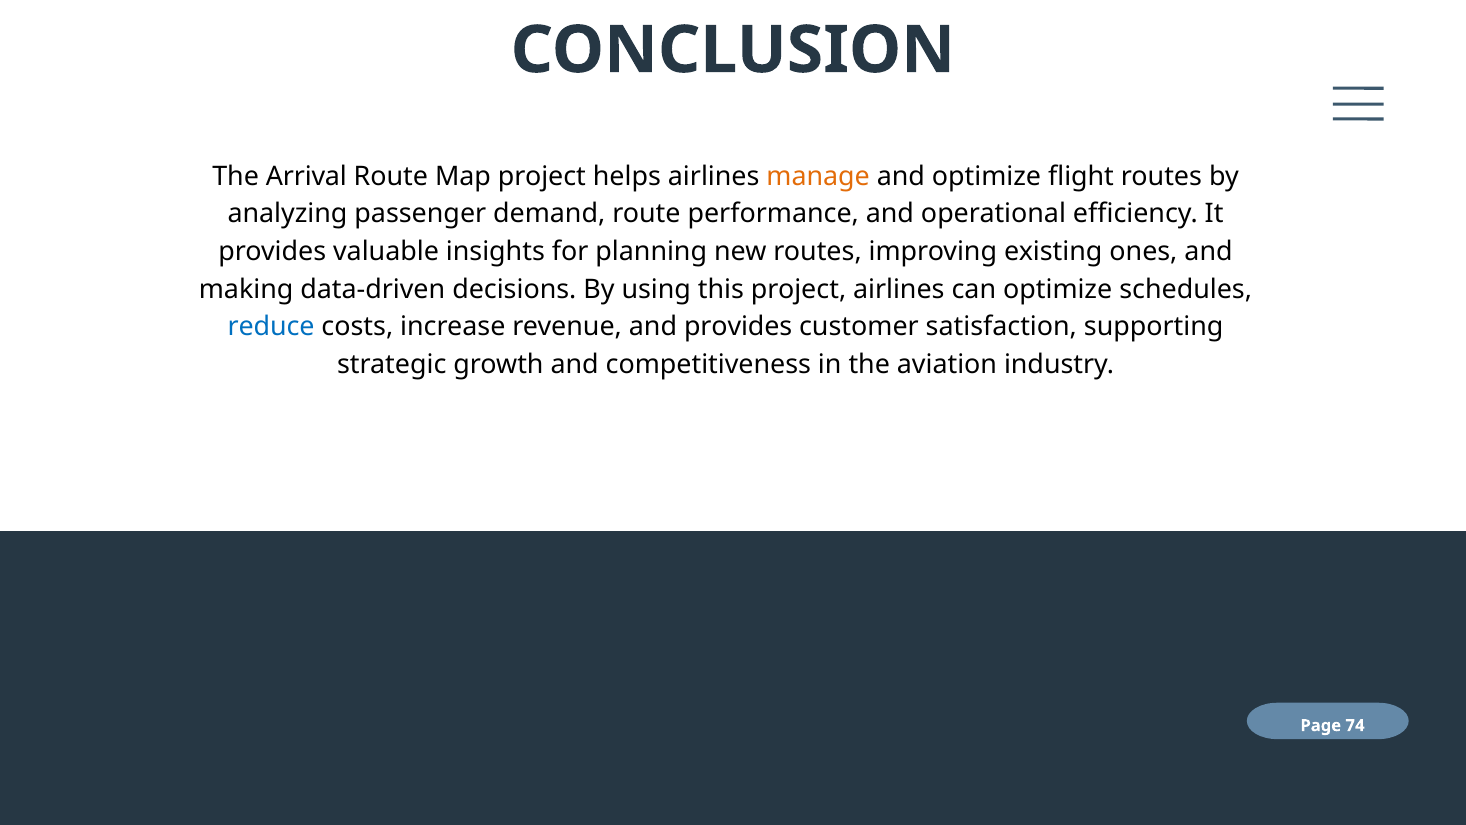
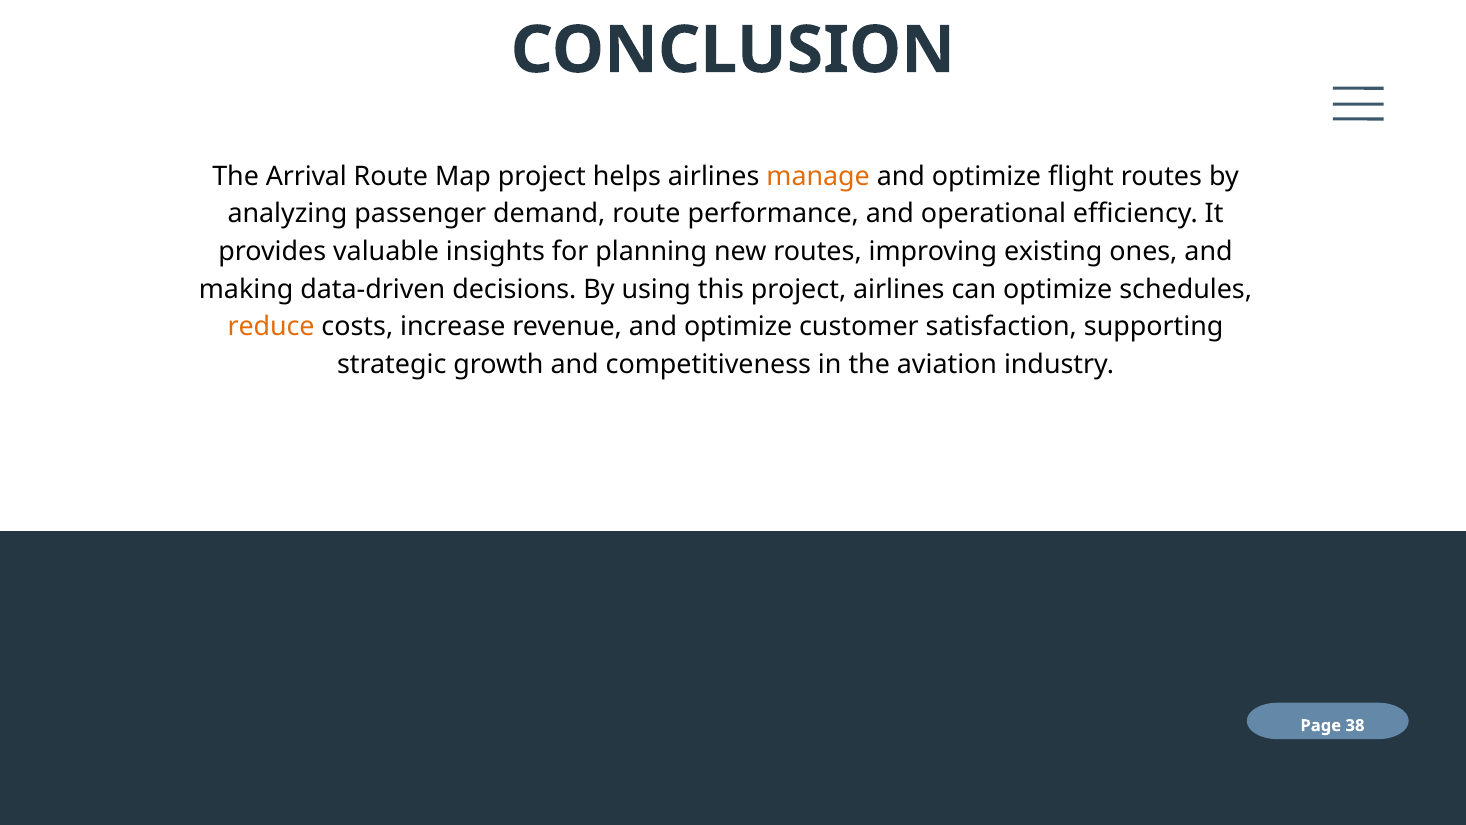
reduce colour: blue -> orange (271, 327)
revenue and provides: provides -> optimize (738, 327)
74: 74 -> 38 (1355, 725)
